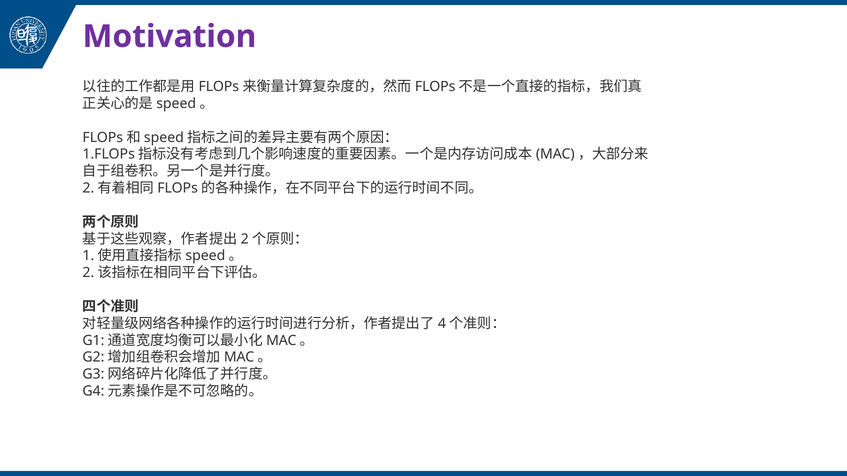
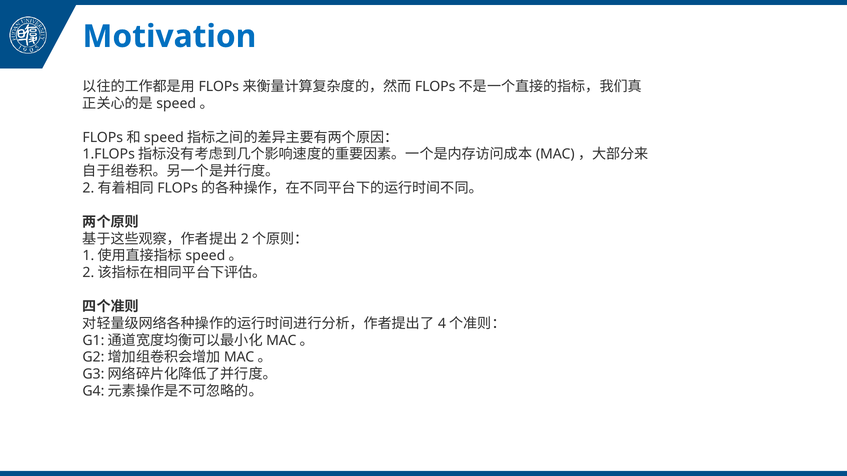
Motivation colour: purple -> blue (169, 37)
